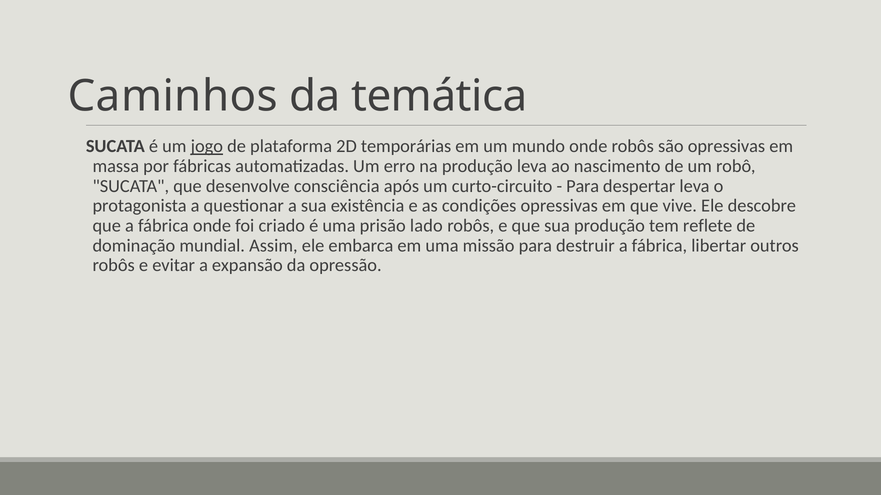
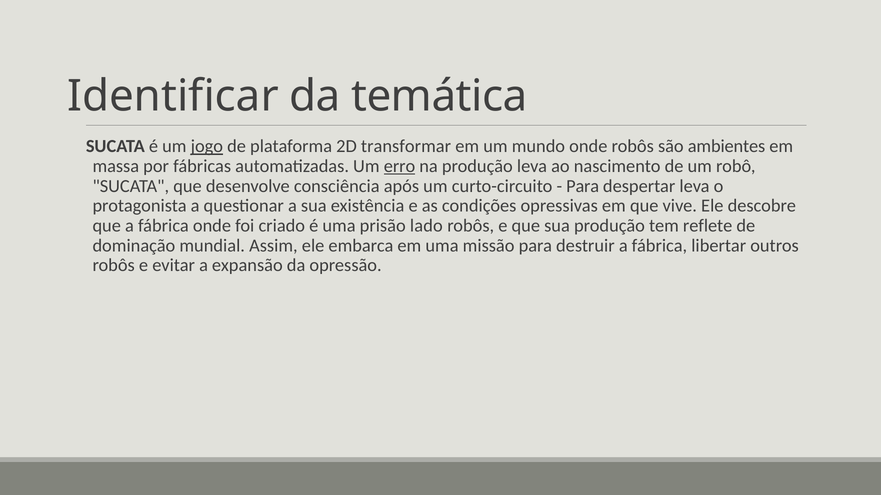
Caminhos: Caminhos -> Identificar (173, 96)
temporárias: temporárias -> transformar (406, 147)
são opressivas: opressivas -> ambientes (727, 147)
erro underline: none -> present (400, 166)
